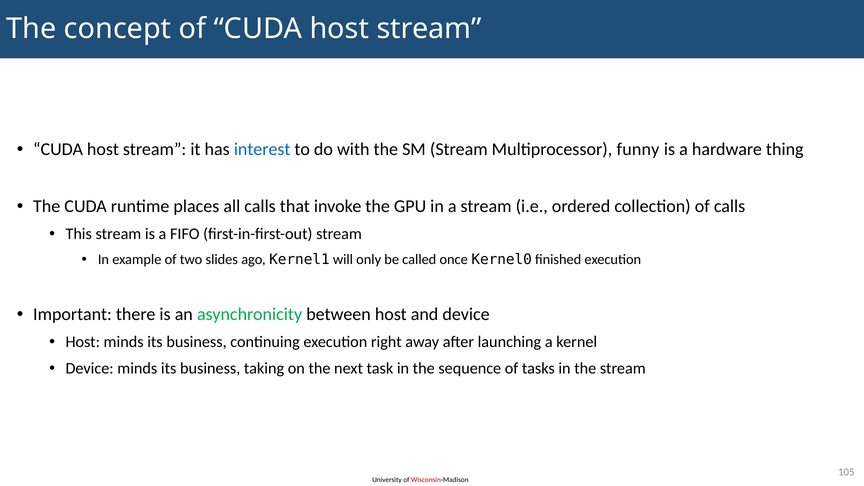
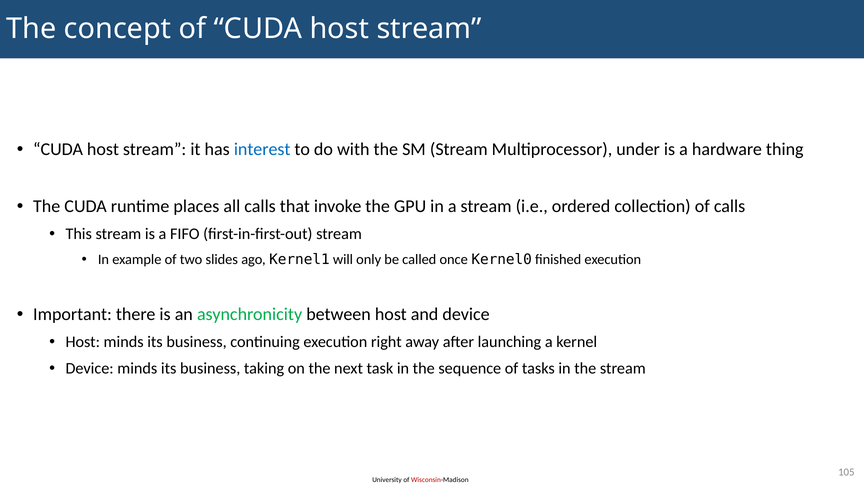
funny: funny -> under (638, 149)
